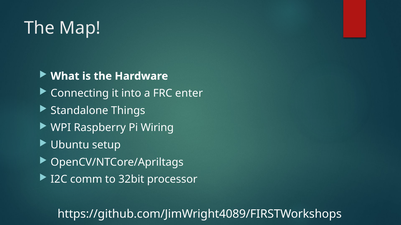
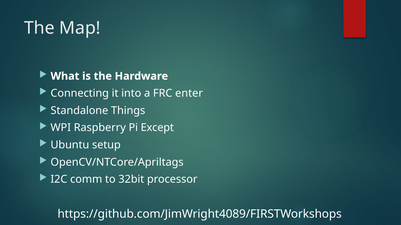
Wiring: Wiring -> Except (157, 128)
